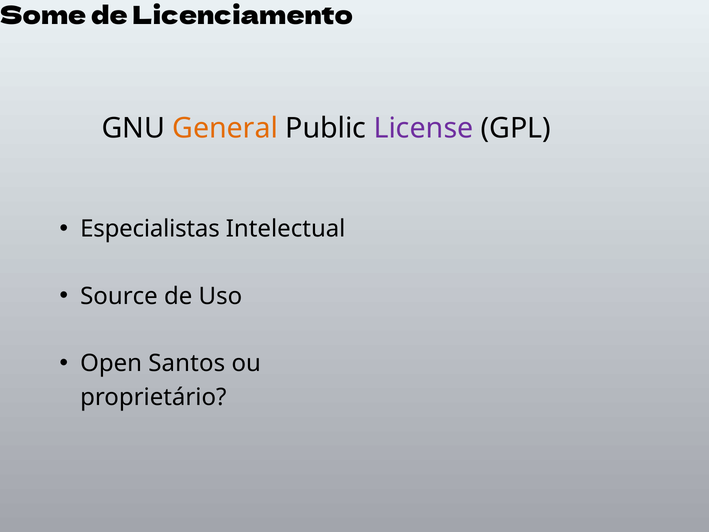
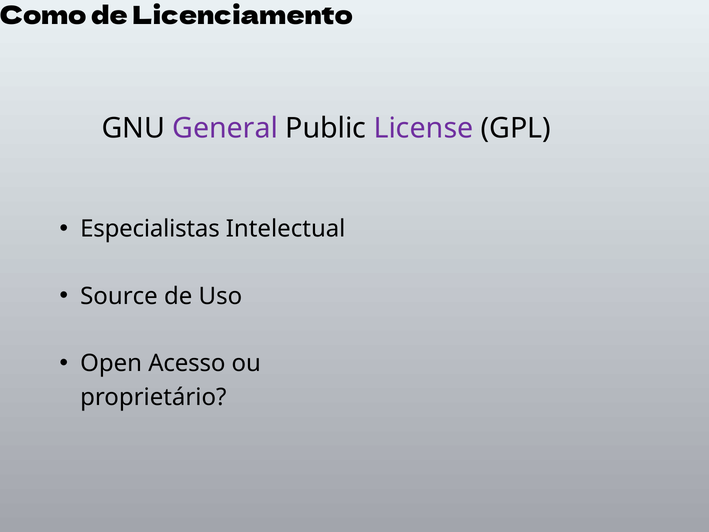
Some: Some -> Como (43, 16)
General colour: orange -> purple (225, 128)
Santos: Santos -> Acesso (187, 363)
